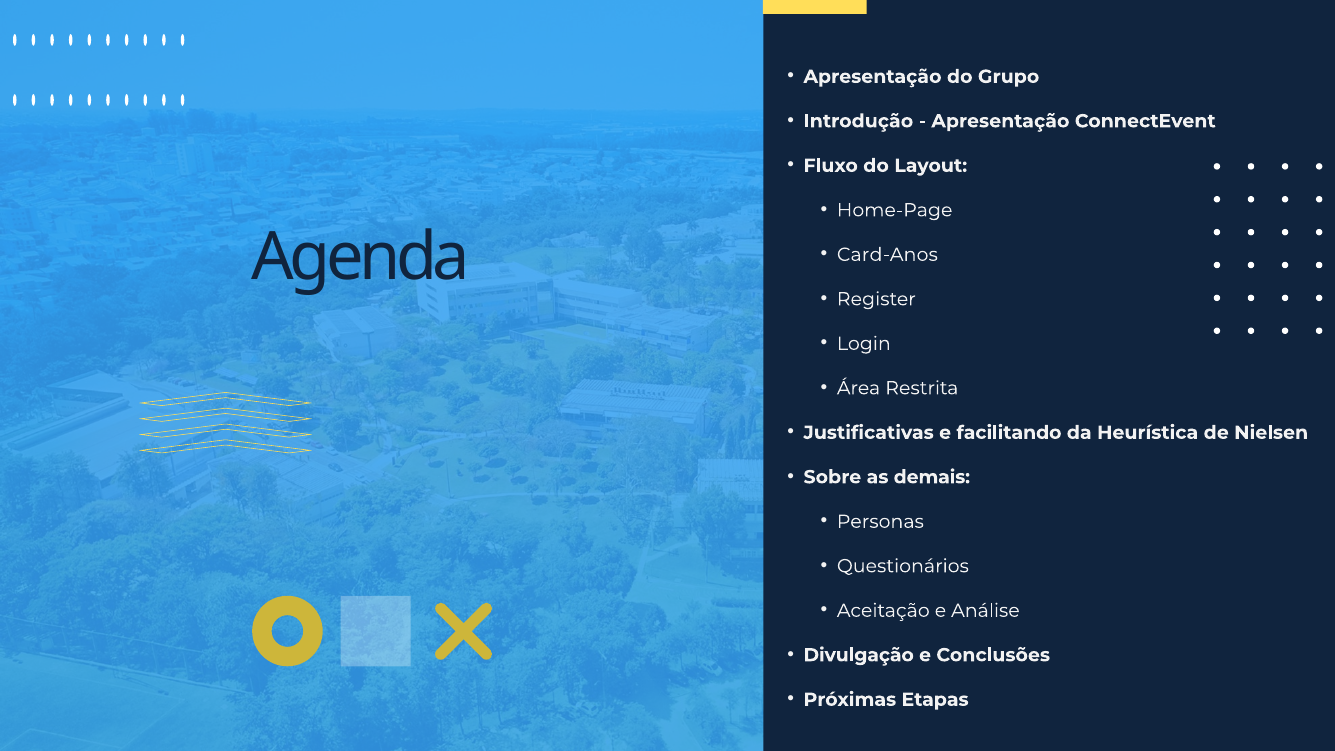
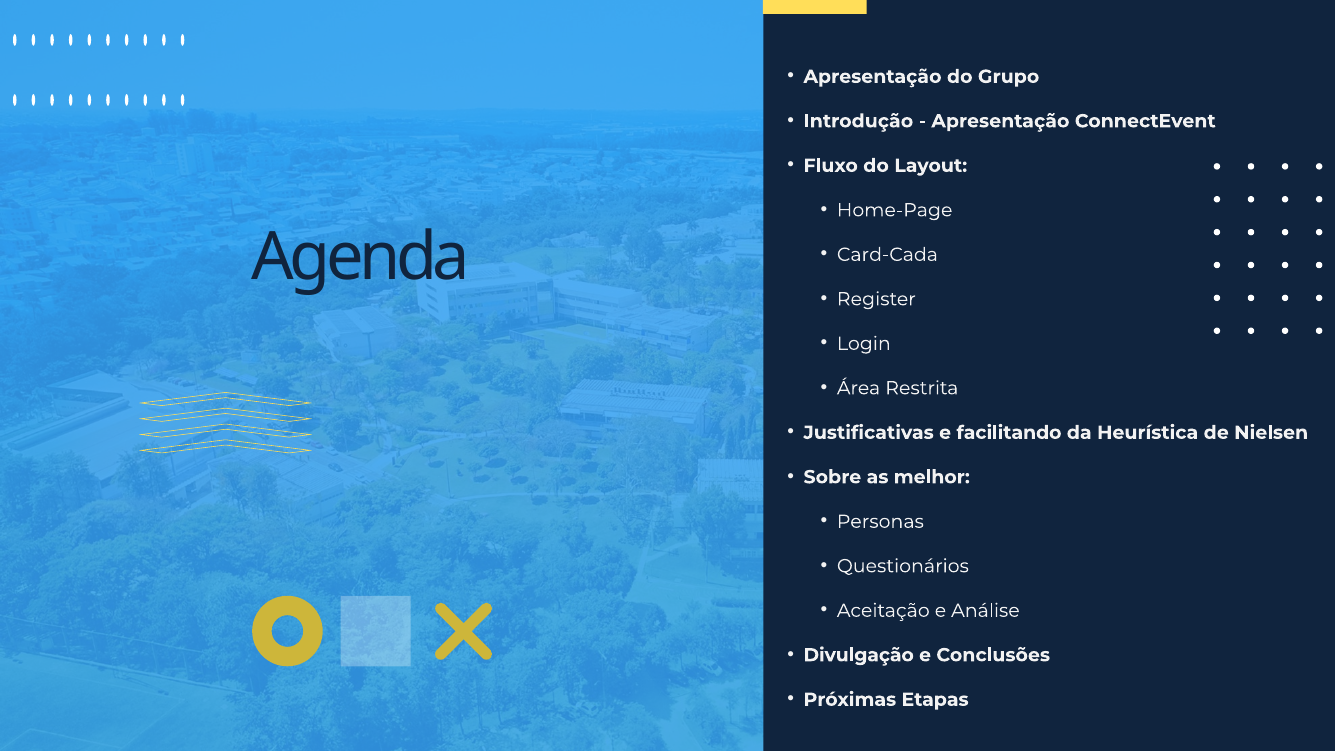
Card-Anos: Card-Anos -> Card-Cada (887, 255)
demais: demais -> melhor (932, 477)
